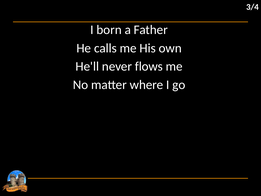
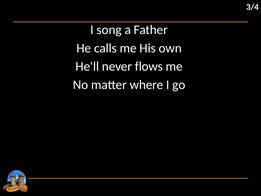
born: born -> song (109, 30)
